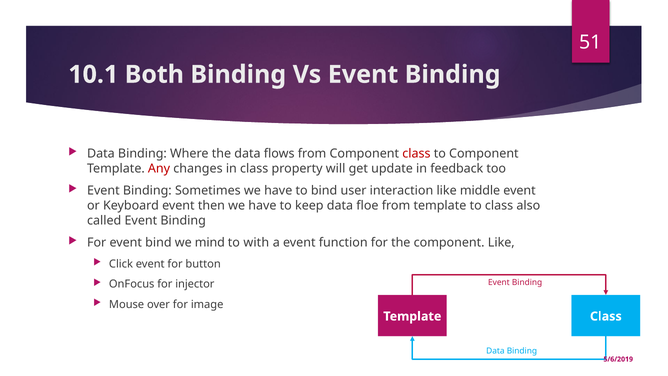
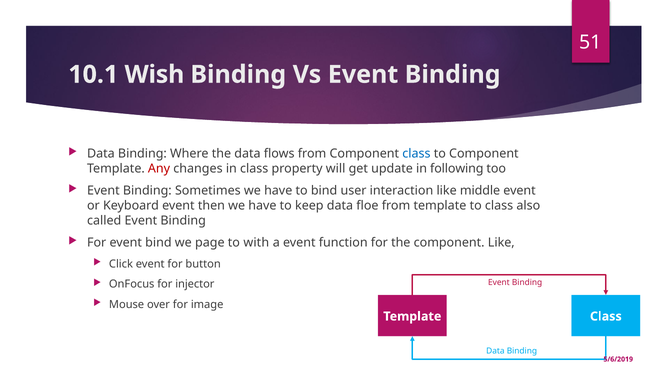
Both: Both -> Wish (154, 74)
class colour: red -> blue (416, 154)
feedback: feedback -> following (457, 169)
mind: mind -> page (210, 243)
